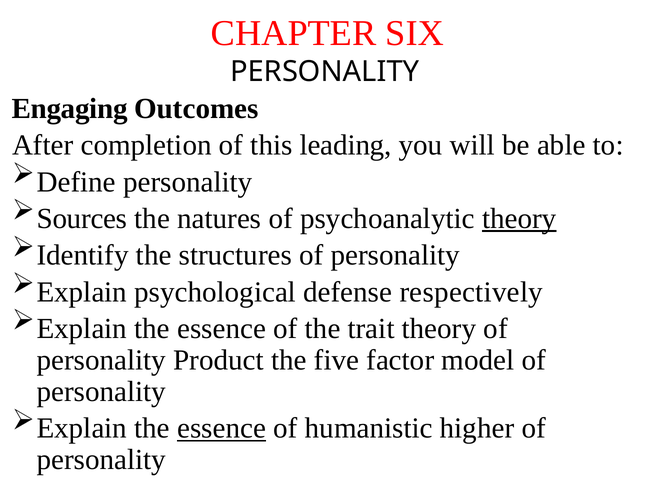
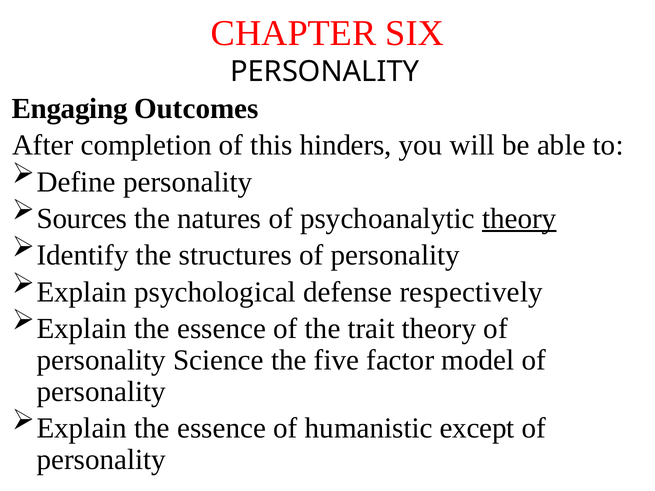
leading: leading -> hinders (346, 145)
Product: Product -> Science (218, 360)
essence underline: present -> none (222, 428)
higher: higher -> except (477, 428)
